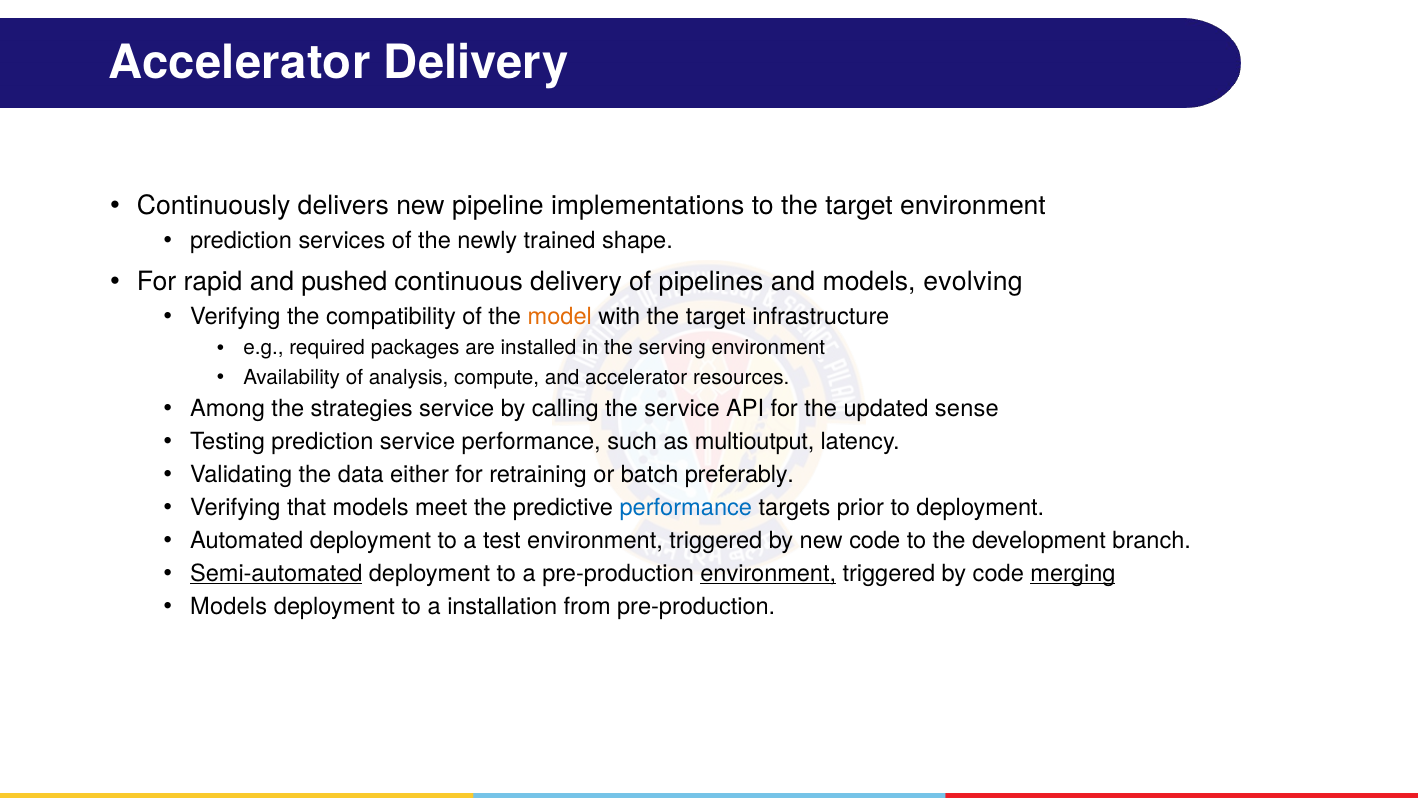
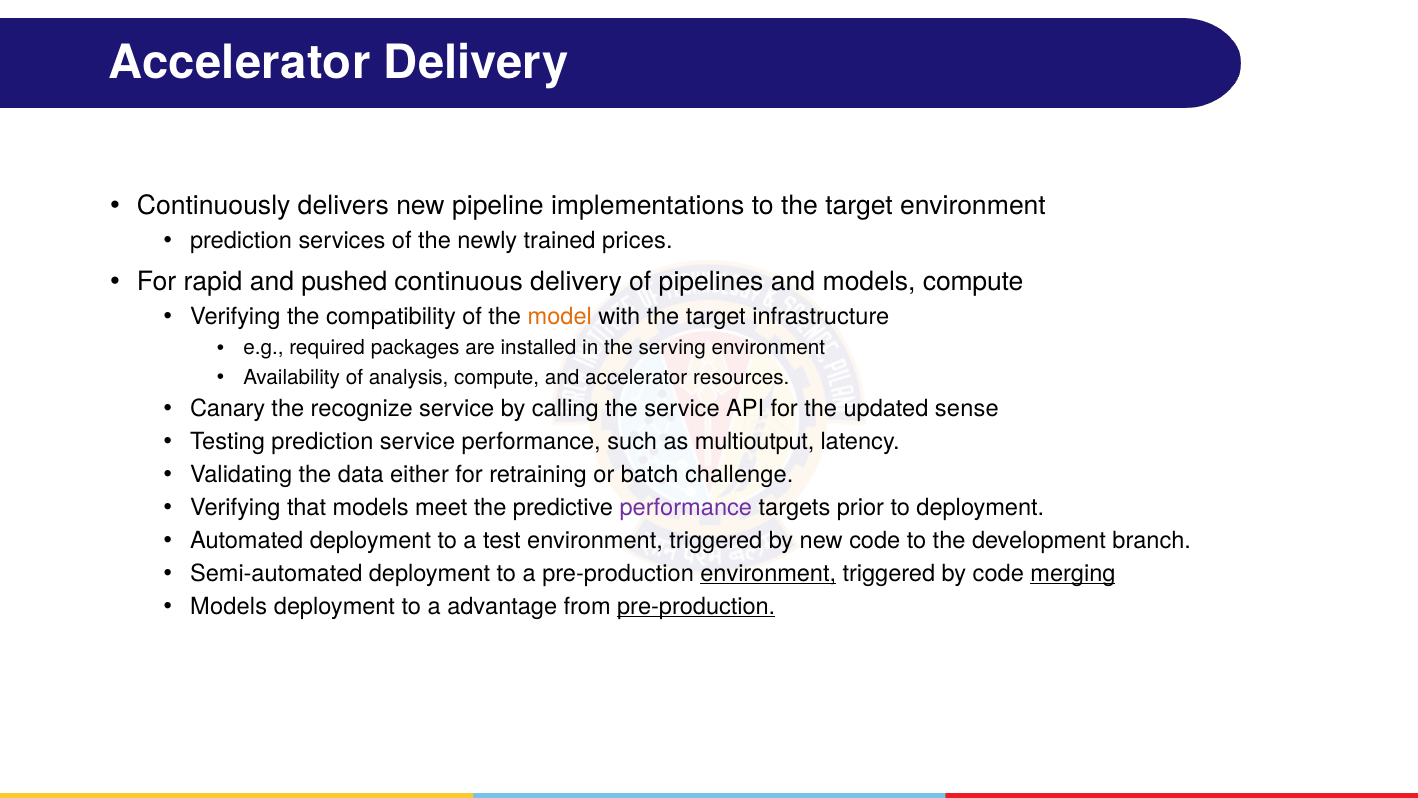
shape: shape -> prices (637, 240)
models evolving: evolving -> compute (973, 282)
Among: Among -> Canary (228, 409)
strategies: strategies -> recognize (362, 409)
preferably: preferably -> challenge (739, 475)
performance colour: blue -> purple (686, 507)
Semi-automated underline: present -> none (276, 573)
installation: installation -> advantage (502, 606)
pre-production underline: none -> present (696, 606)
